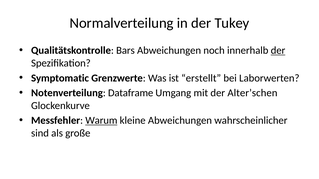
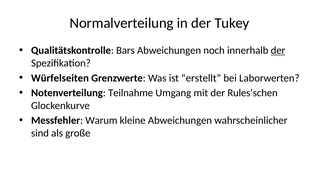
Symptomatic: Symptomatic -> Würfelseiten (60, 78)
Dataframe: Dataframe -> Teilnahme (131, 93)
Alter’schen: Alter’schen -> Rules’schen (253, 93)
Warum underline: present -> none (101, 121)
